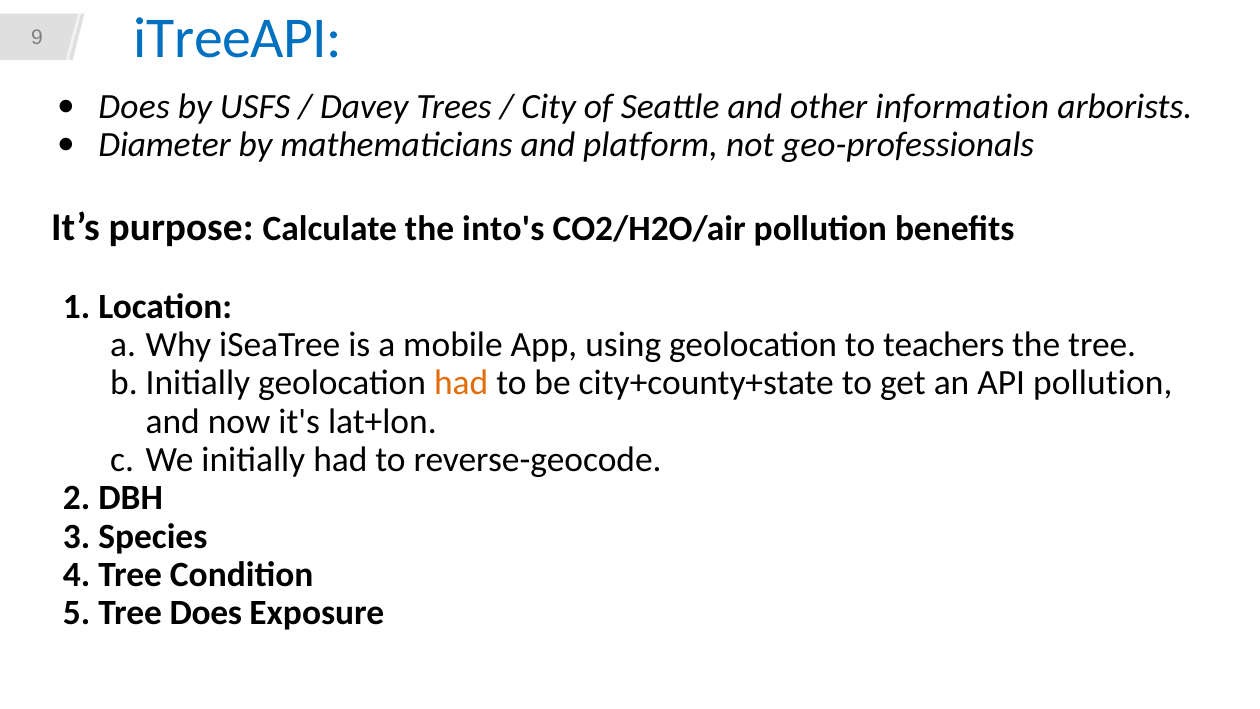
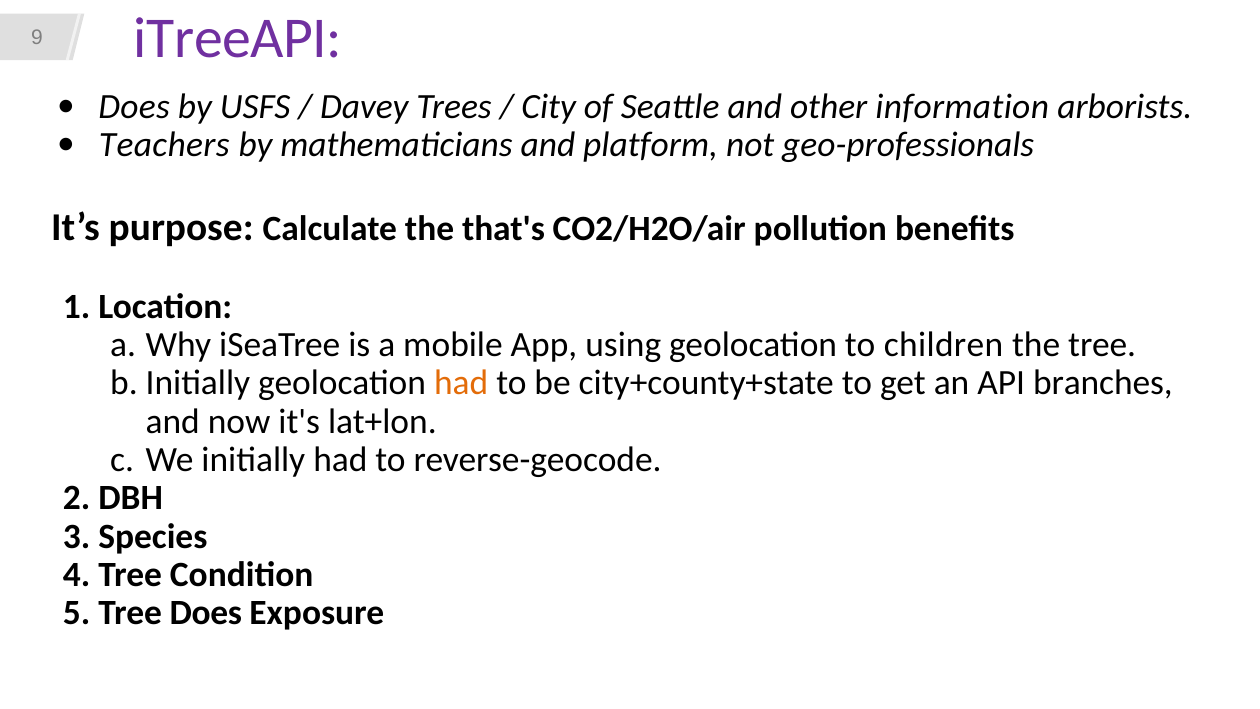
iTreeAPI colour: blue -> purple (238, 39)
Diameter: Diameter -> Teachers (164, 145)
into's: into's -> that's (504, 229)
teachers: teachers -> children (944, 345)
API pollution: pollution -> branches (1103, 383)
